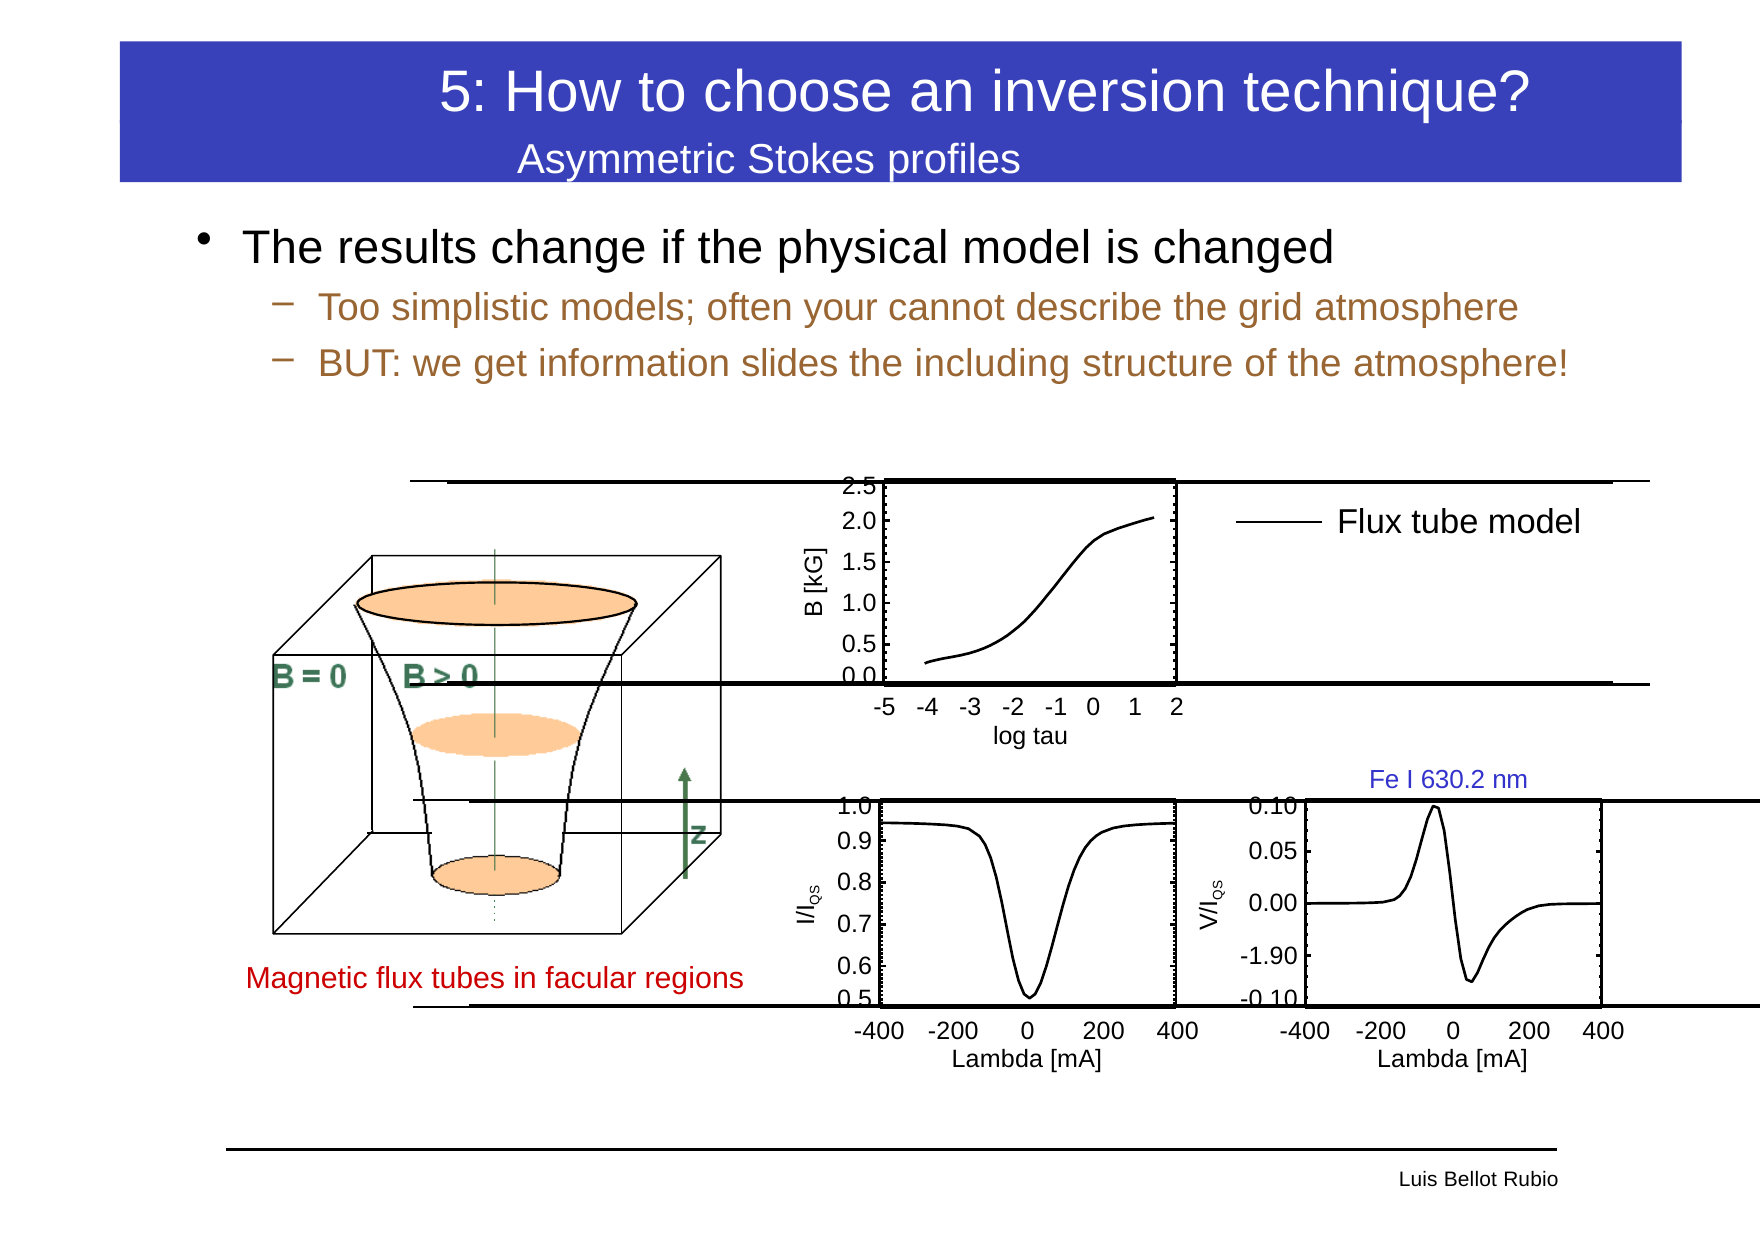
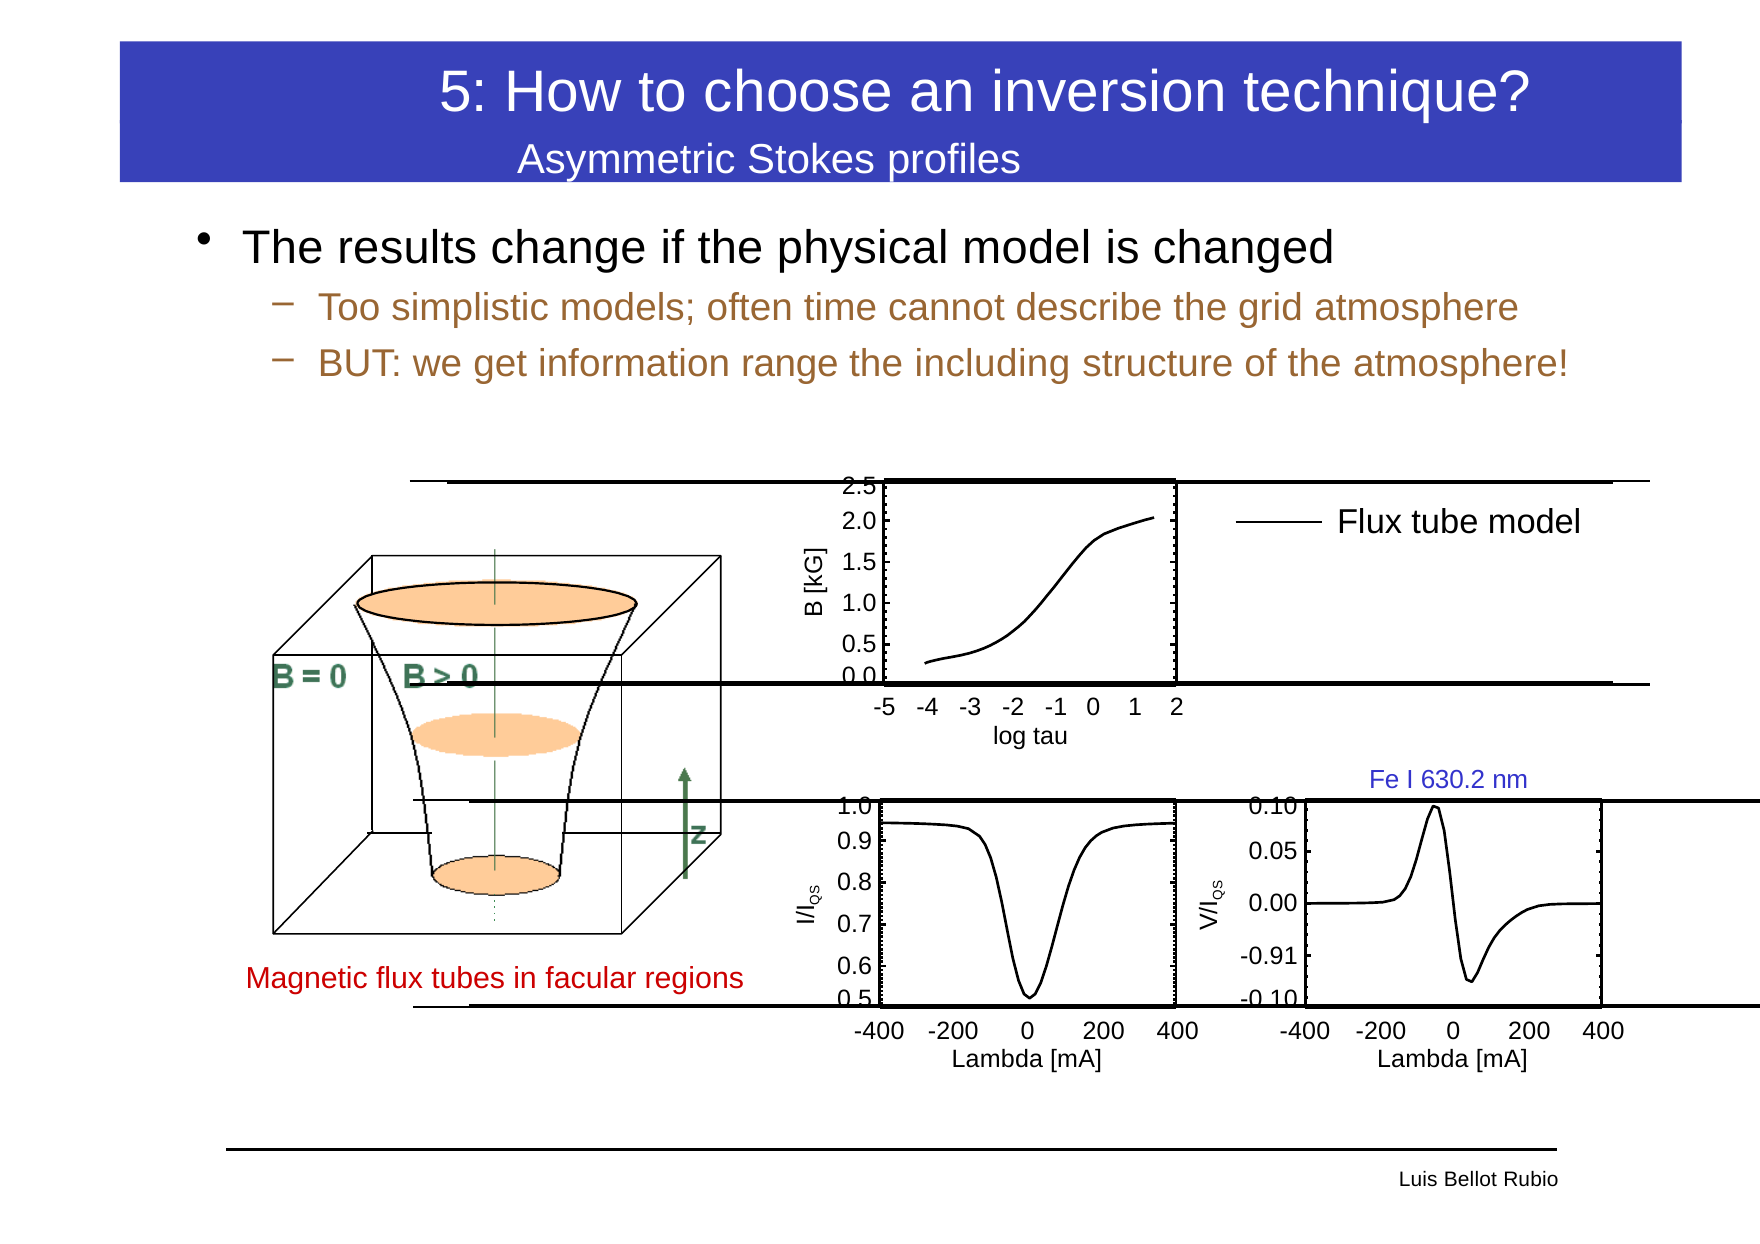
your: your -> time (840, 308)
slides: slides -> range (790, 364)
-1.90: -1.90 -> -0.91 (1269, 956)
